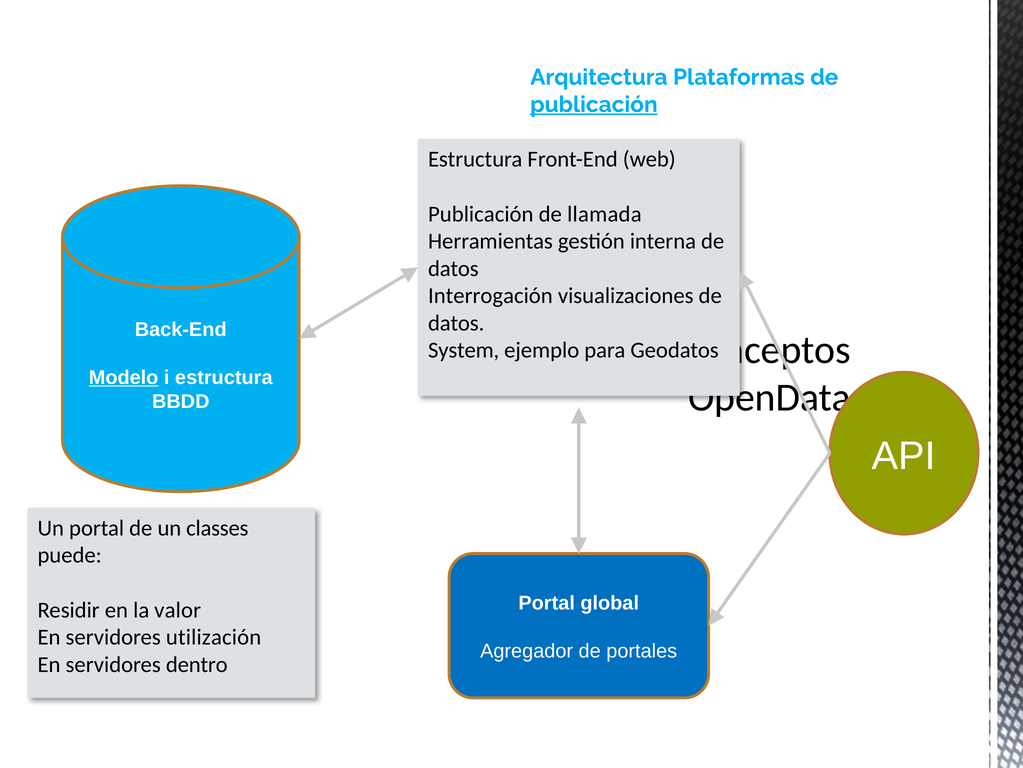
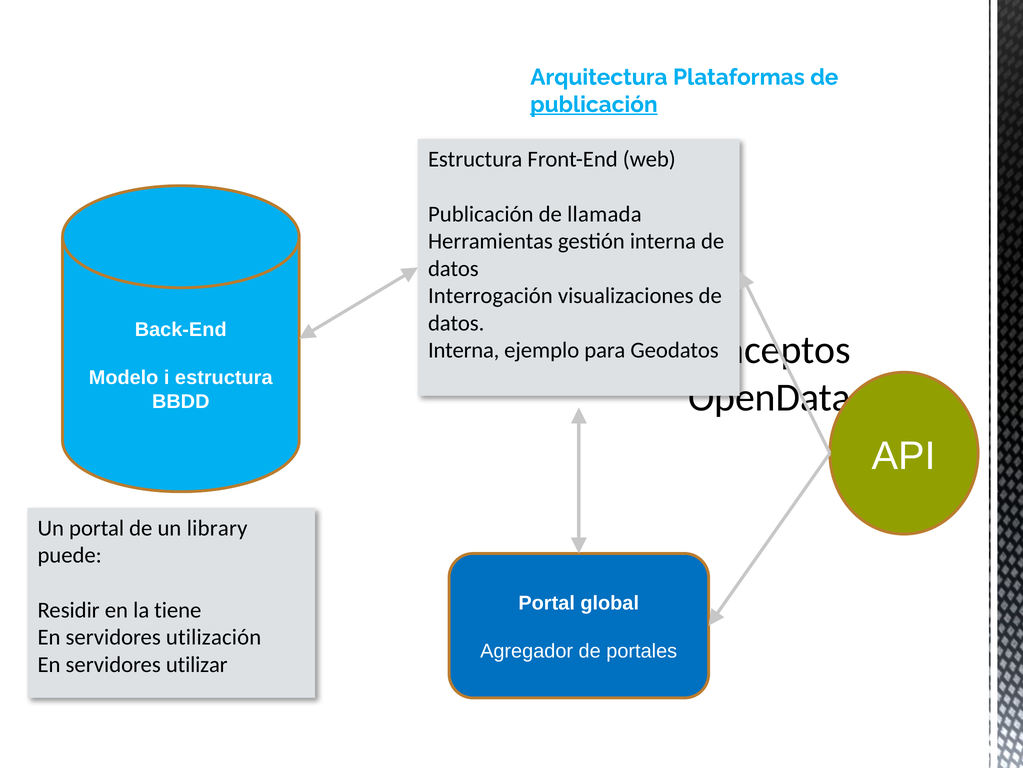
System: System -> Interna (464, 350)
Modelo underline: present -> none (124, 377)
classes: classes -> library (217, 528)
valor: valor -> tiene (178, 609)
dentro: dentro -> utilizar (197, 664)
